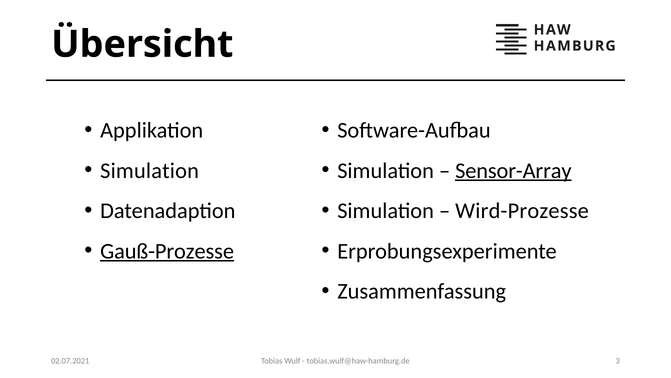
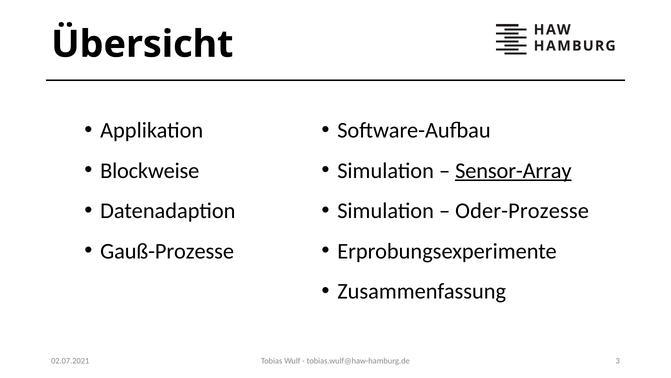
Simulation: Simulation -> Blockweise (150, 170)
Wird-Prozesse: Wird-Prozesse -> Oder-Prozesse (522, 211)
Gauß-Prozesse underline: present -> none (167, 251)
